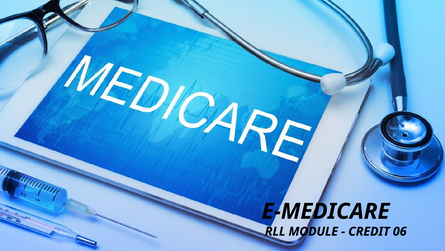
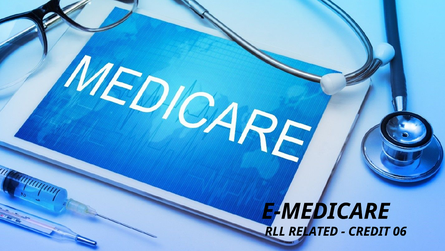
MODULE: MODULE -> RELATED (313, 231)
